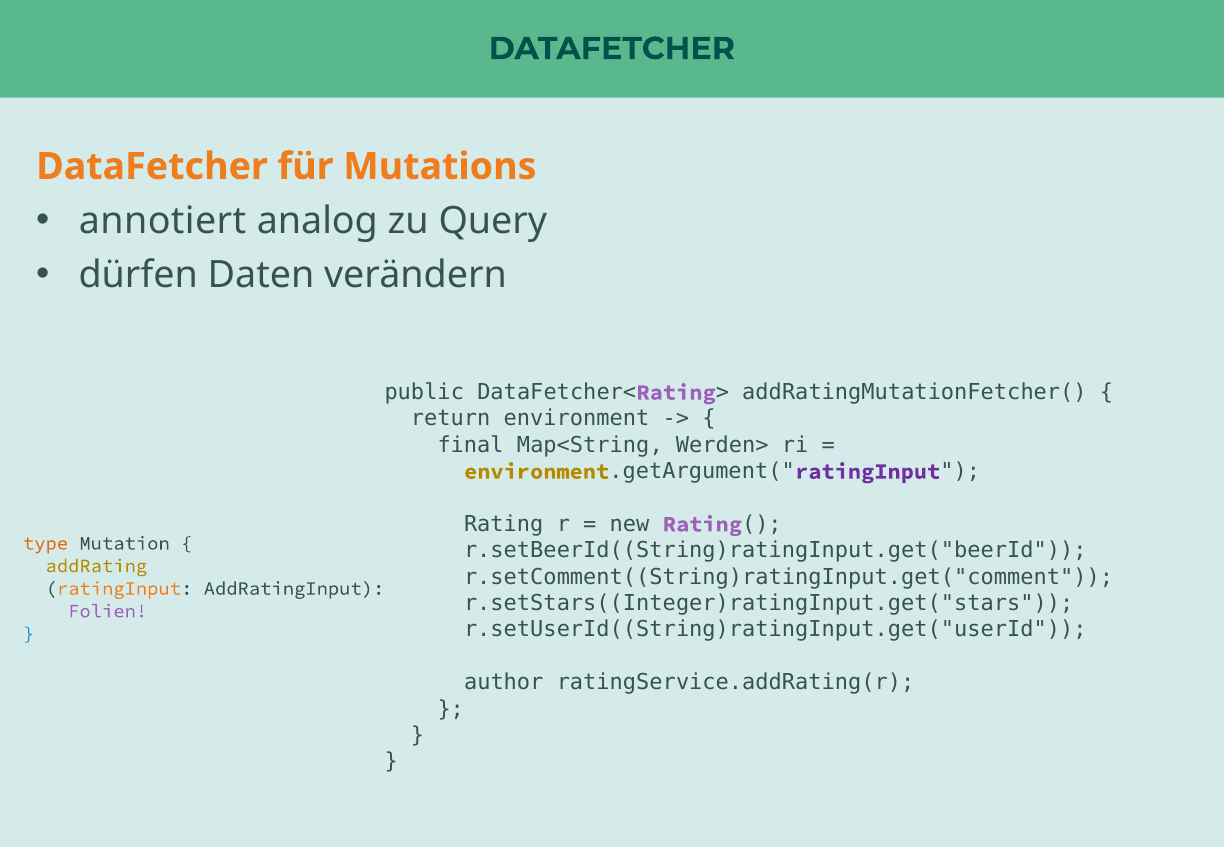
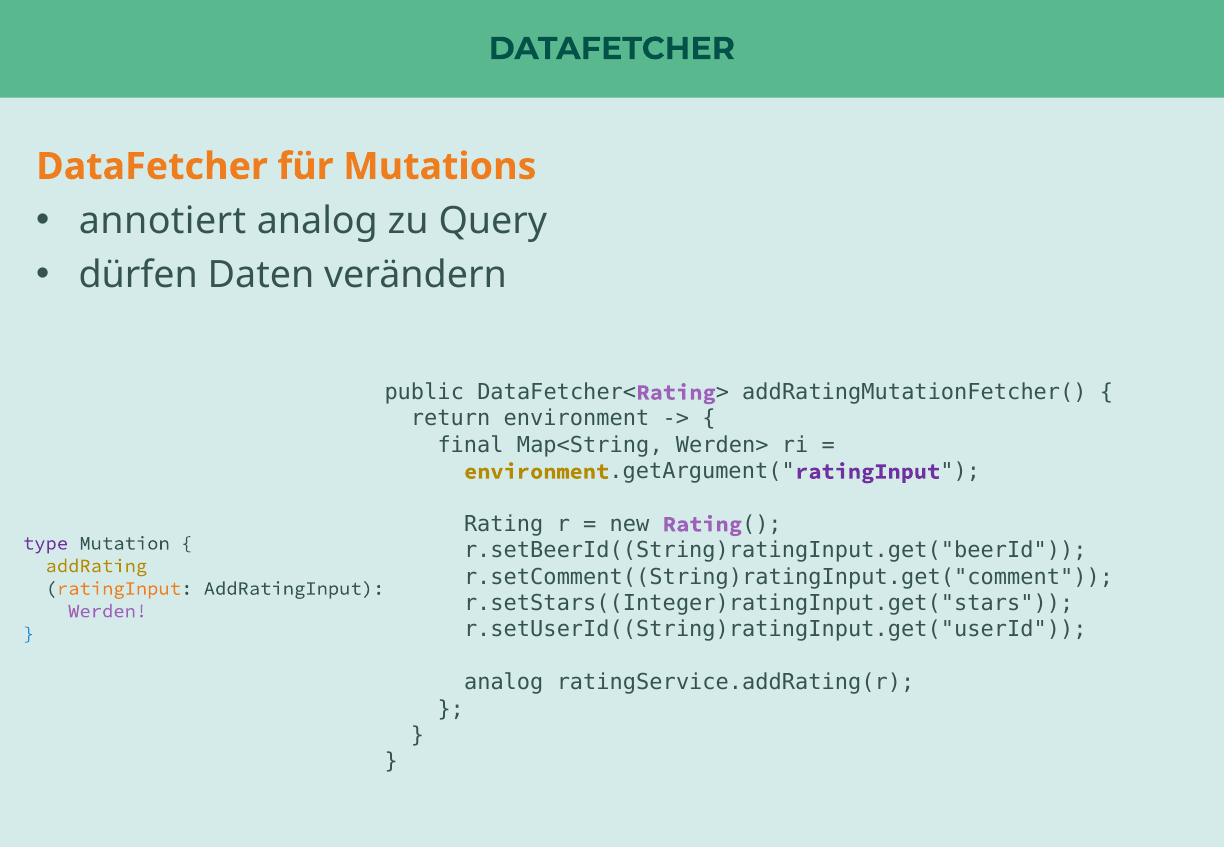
type colour: orange -> purple (46, 544)
Folien: Folien -> Werden (108, 611)
author: author -> analog (504, 683)
